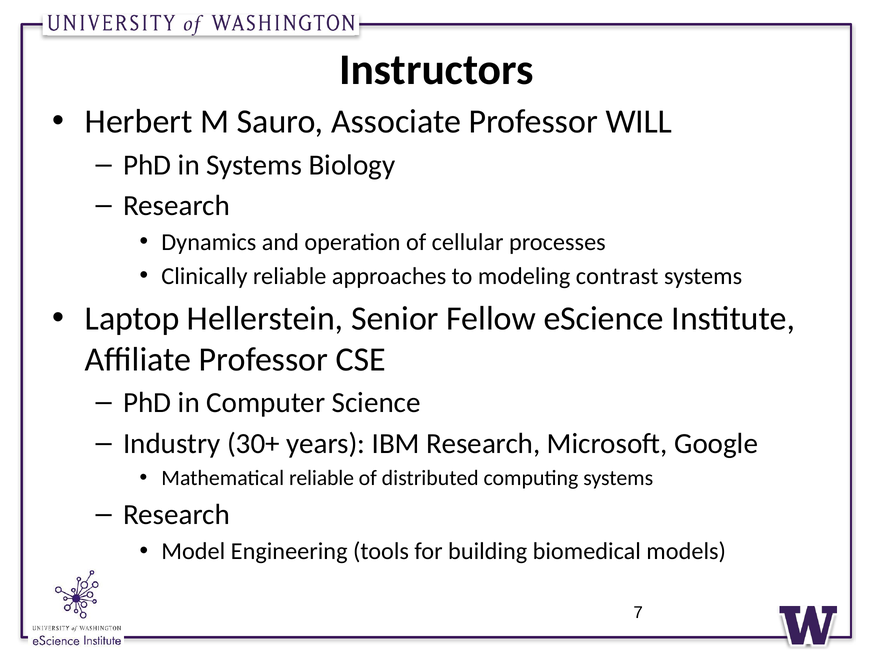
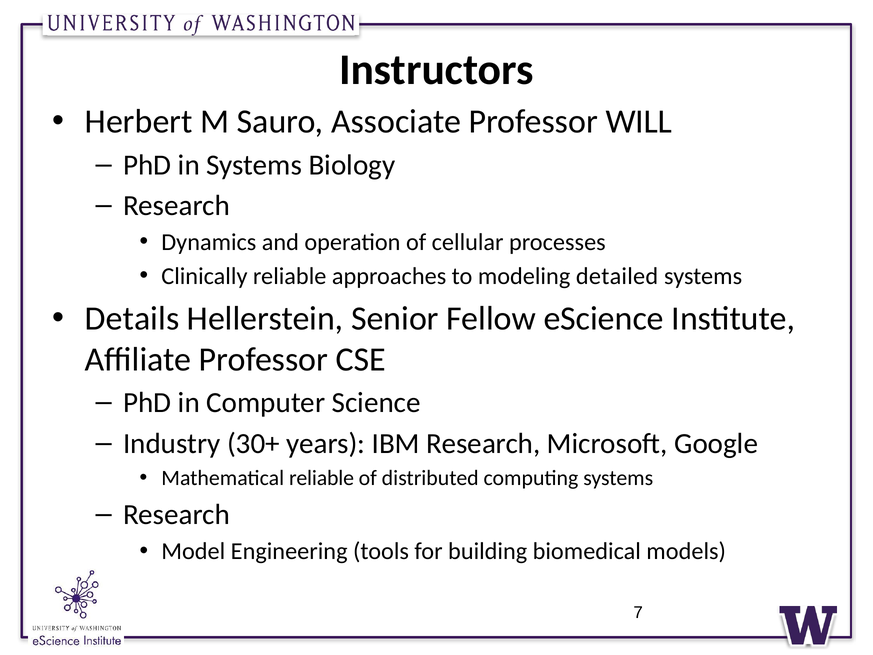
contrast: contrast -> detailed (617, 276)
Laptop: Laptop -> Details (132, 319)
